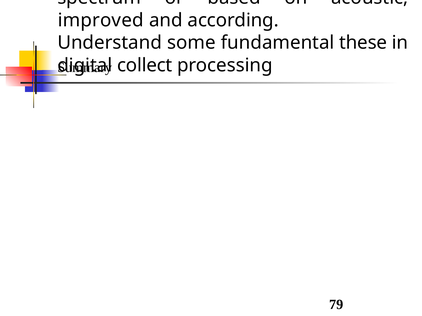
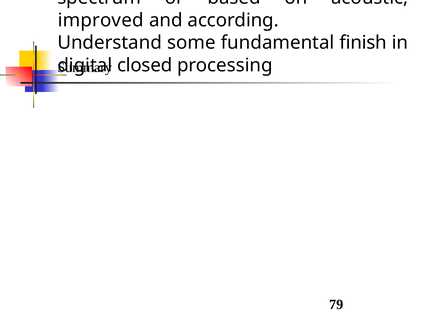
these: these -> finish (363, 43)
collect: collect -> closed (145, 65)
